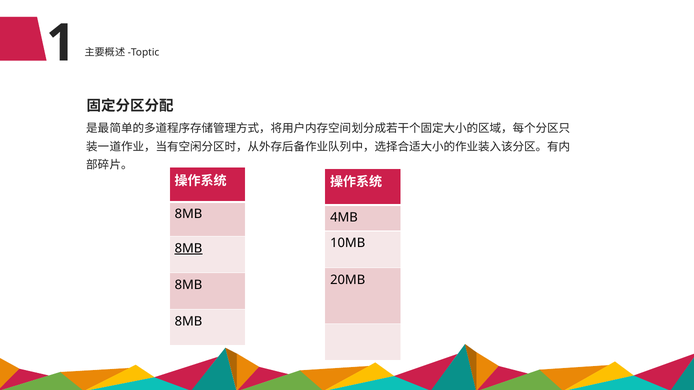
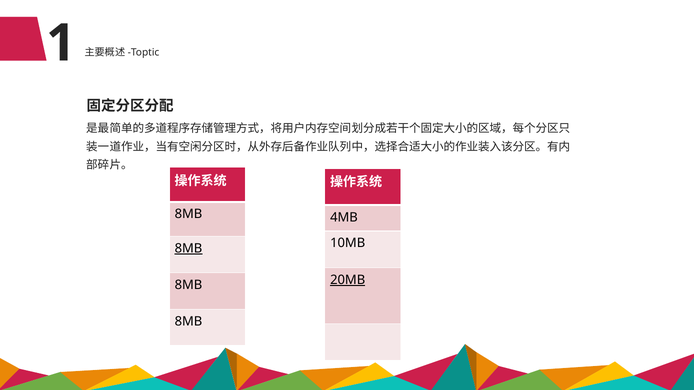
20MB underline: none -> present (348, 280)
